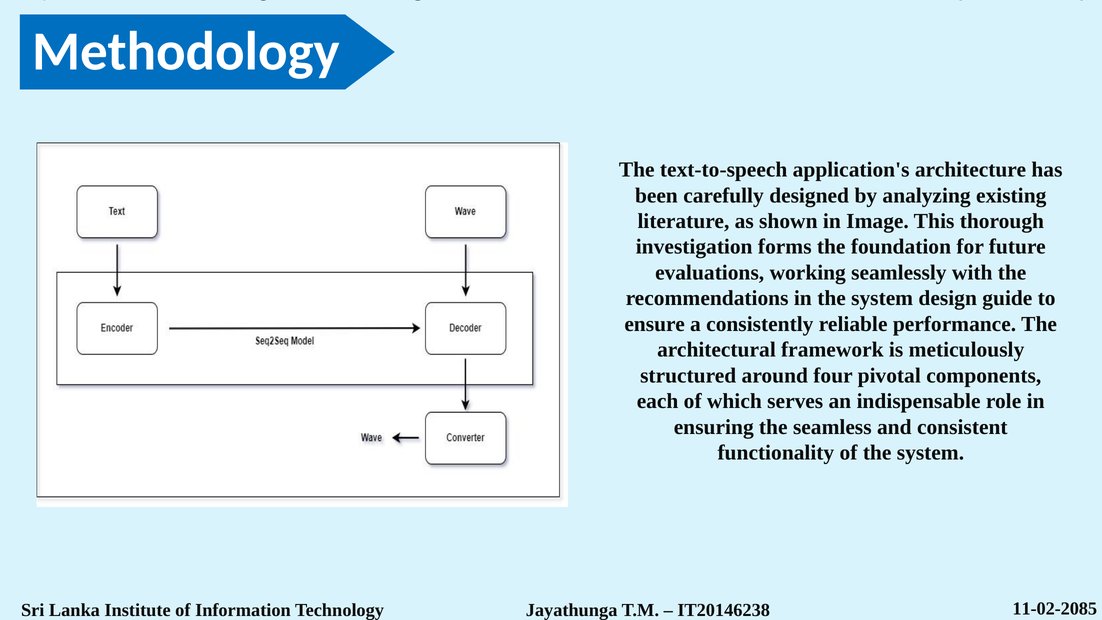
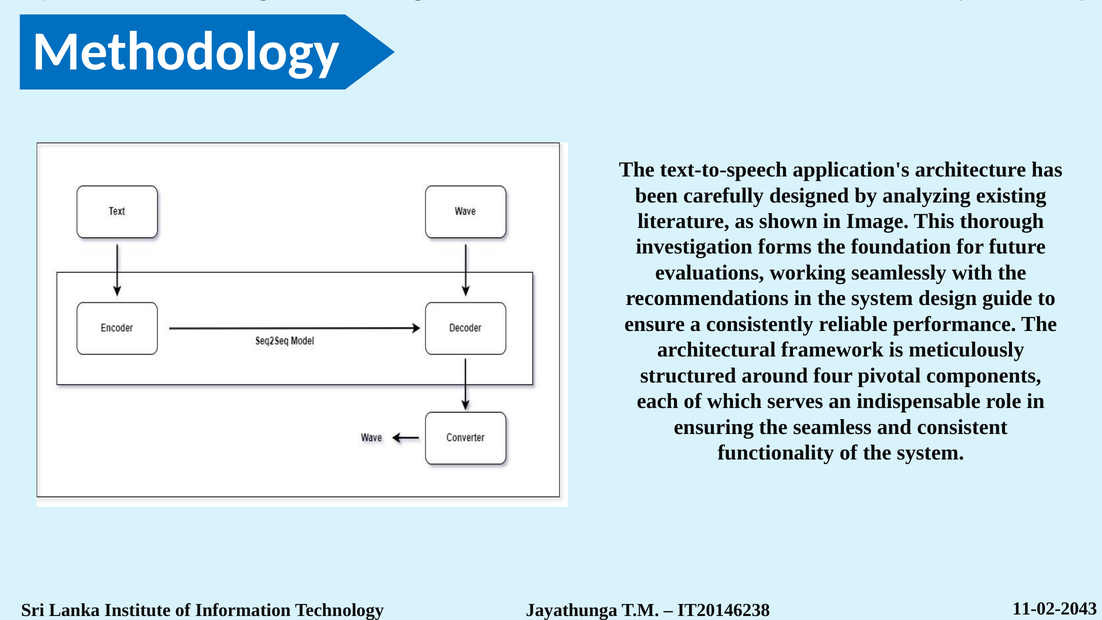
11-02-2085: 11-02-2085 -> 11-02-2043 (1055, 608)
